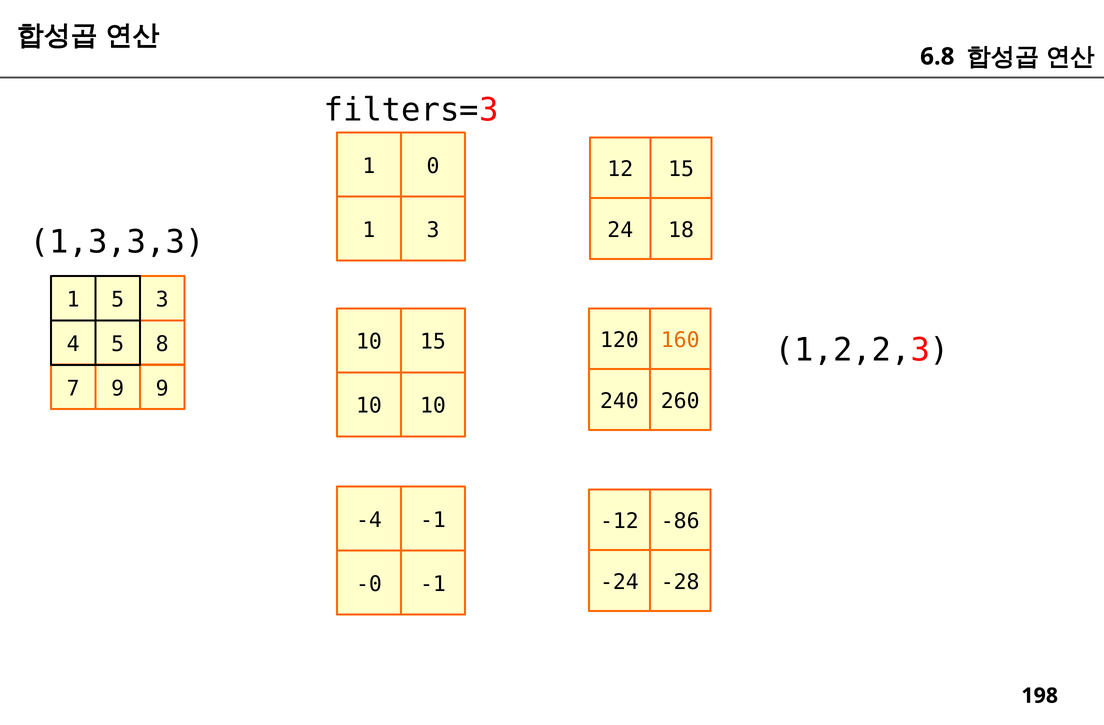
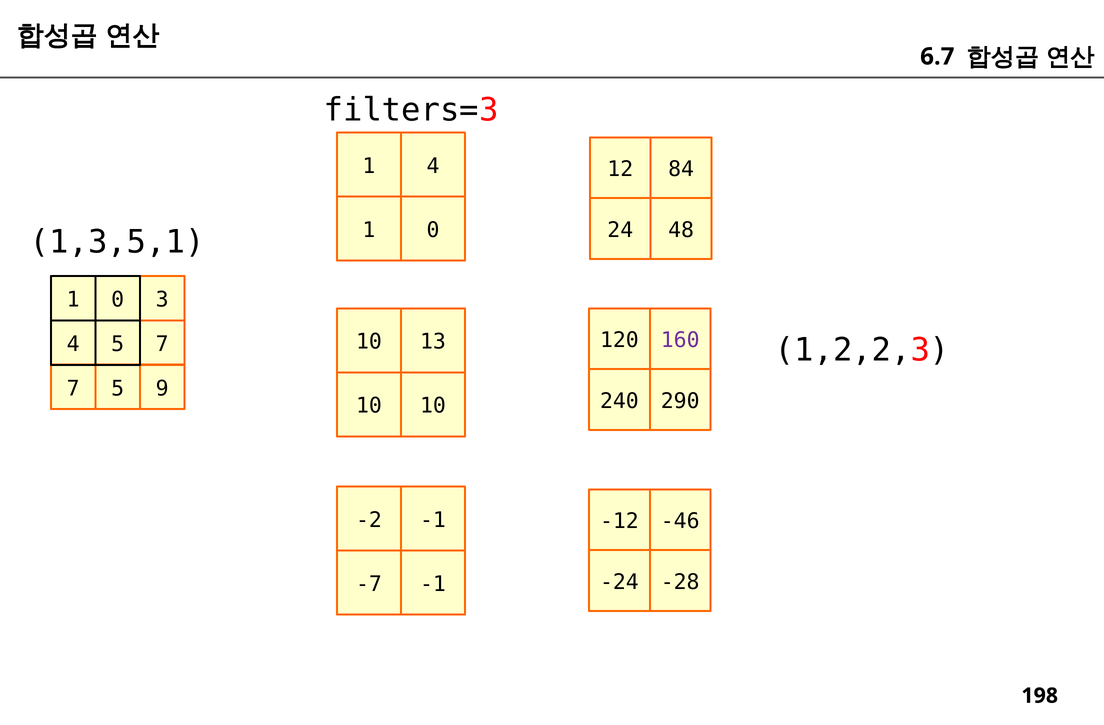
6.8: 6.8 -> 6.7 (937, 57)
1 0: 0 -> 4 (433, 166)
12 15: 15 -> 84 (681, 169)
3: 3 -> 0 (433, 230)
18: 18 -> 48 (681, 230)
1,3,3,3: 1,3,3,3 -> 1,3,5,1 (117, 242)
5: 5 -> 0 (118, 300)
160 colour: orange -> purple (680, 340)
10 15: 15 -> 13 (433, 342)
5 8: 8 -> 7 (162, 344)
7 9: 9 -> 5 (118, 389)
260: 260 -> 290 (680, 401)
-4: -4 -> -2 (369, 520)
-86: -86 -> -46 (680, 521)
-0: -0 -> -7 (369, 584)
